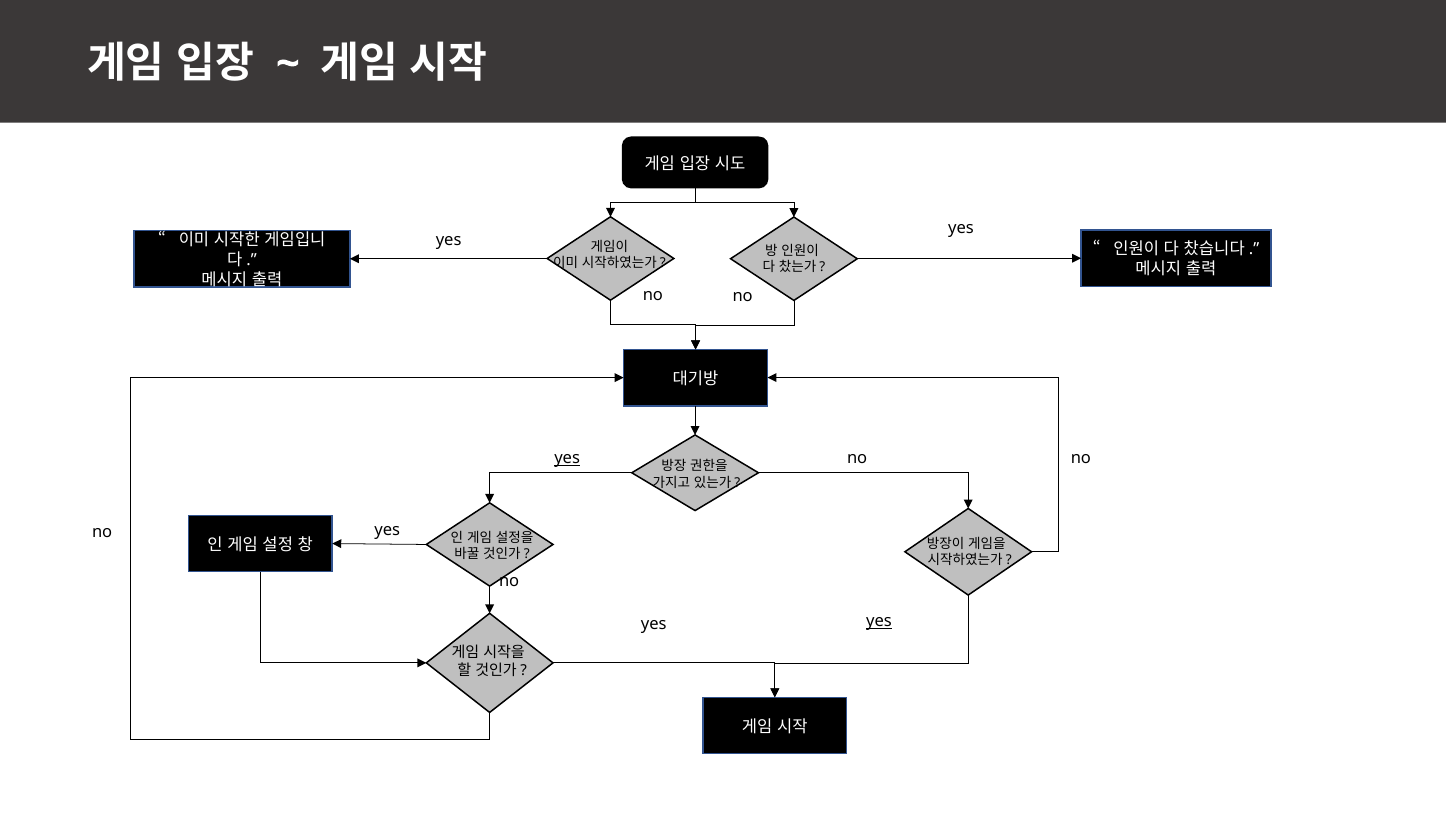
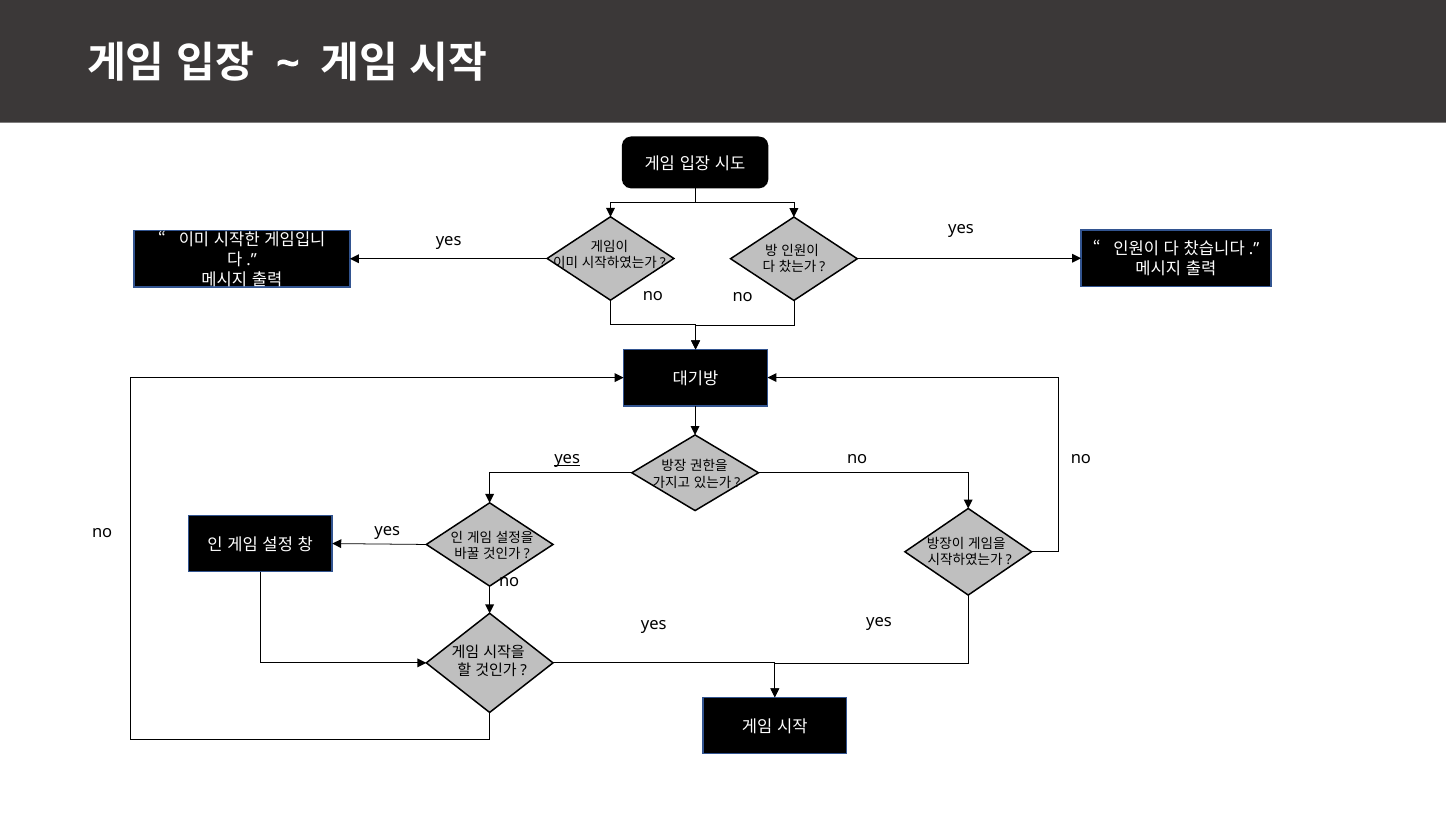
yes underline: present -> none (879, 621)
